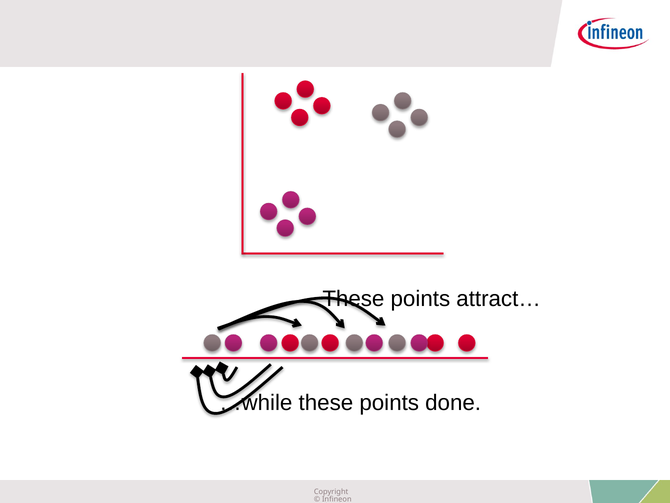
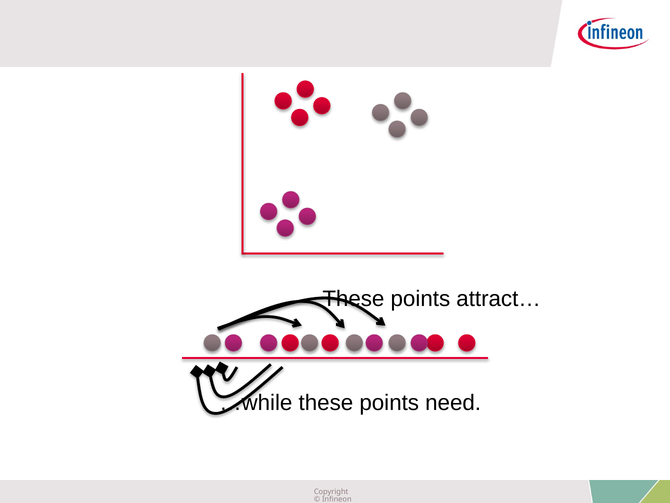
done: done -> need (453, 402)
